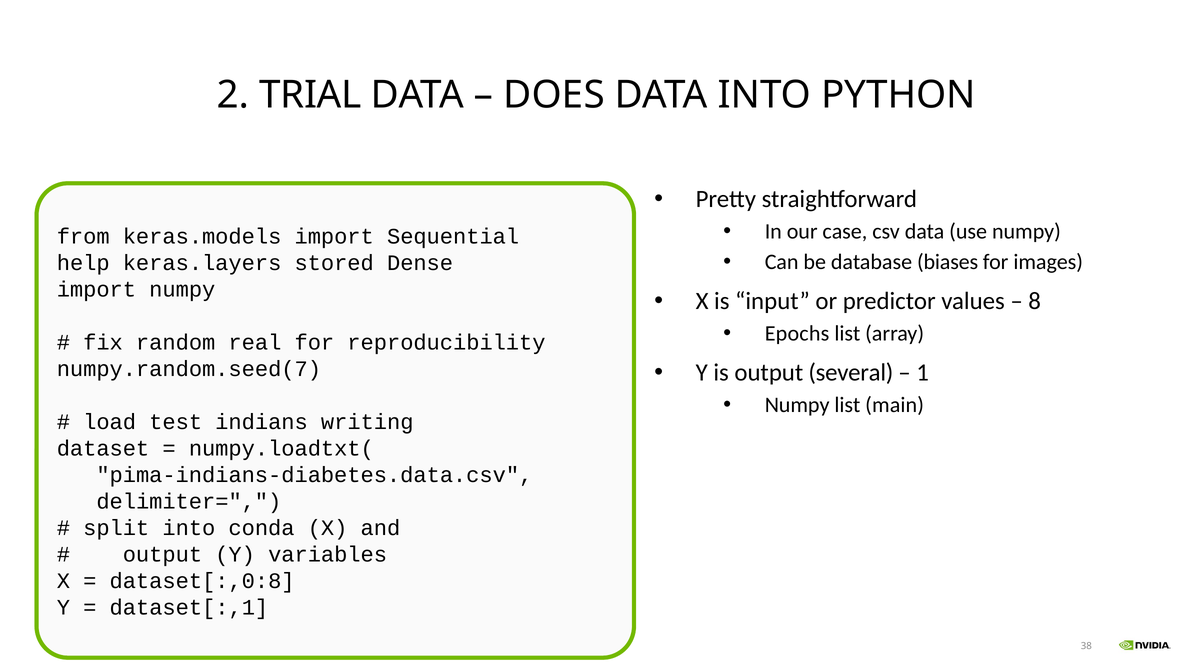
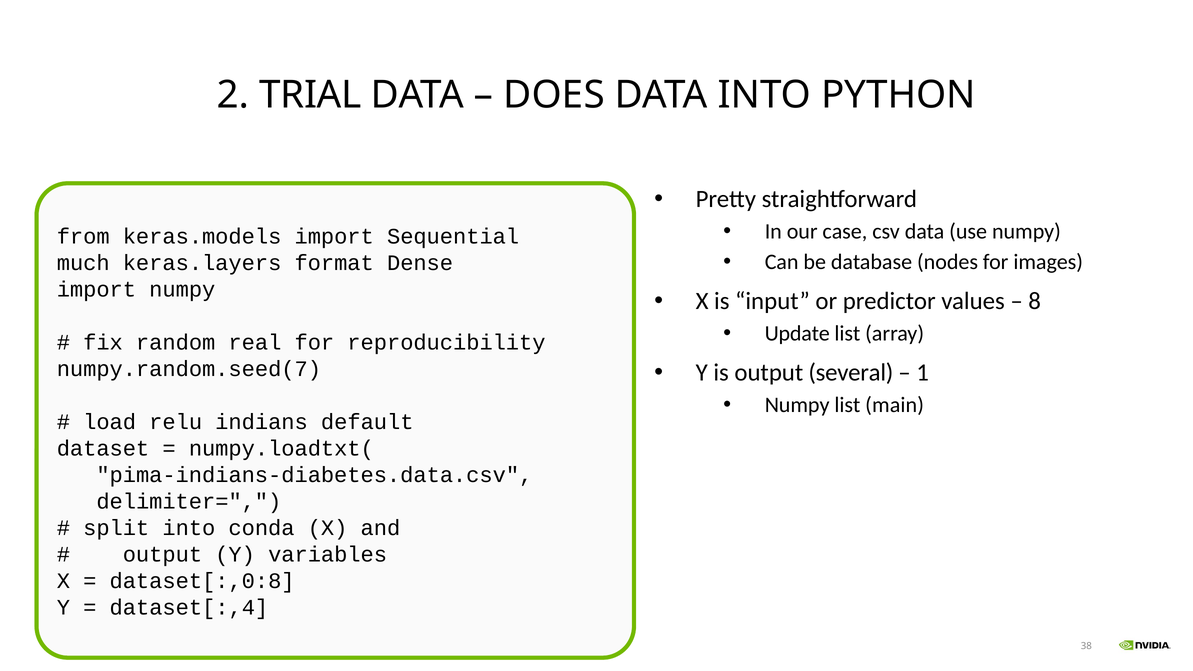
biases: biases -> nodes (948, 262)
help: help -> much (83, 263)
stored: stored -> format (334, 263)
Epochs: Epochs -> Update (797, 333)
test: test -> relu (176, 422)
writing: writing -> default (367, 422)
dataset[:,1: dataset[:,1 -> dataset[:,4 (189, 608)
